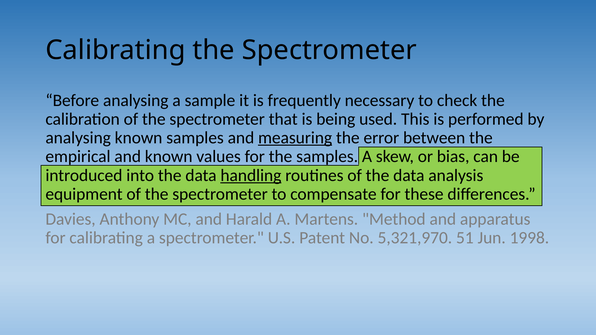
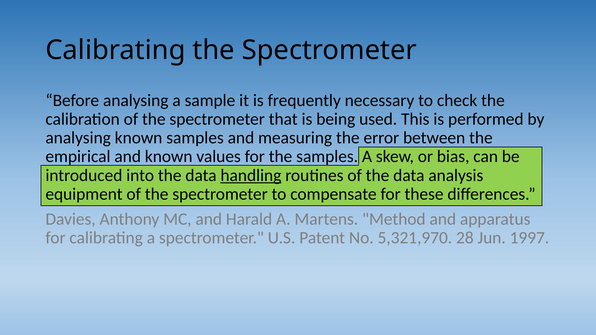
measuring underline: present -> none (295, 138)
51: 51 -> 28 (465, 238)
1998: 1998 -> 1997 (529, 238)
